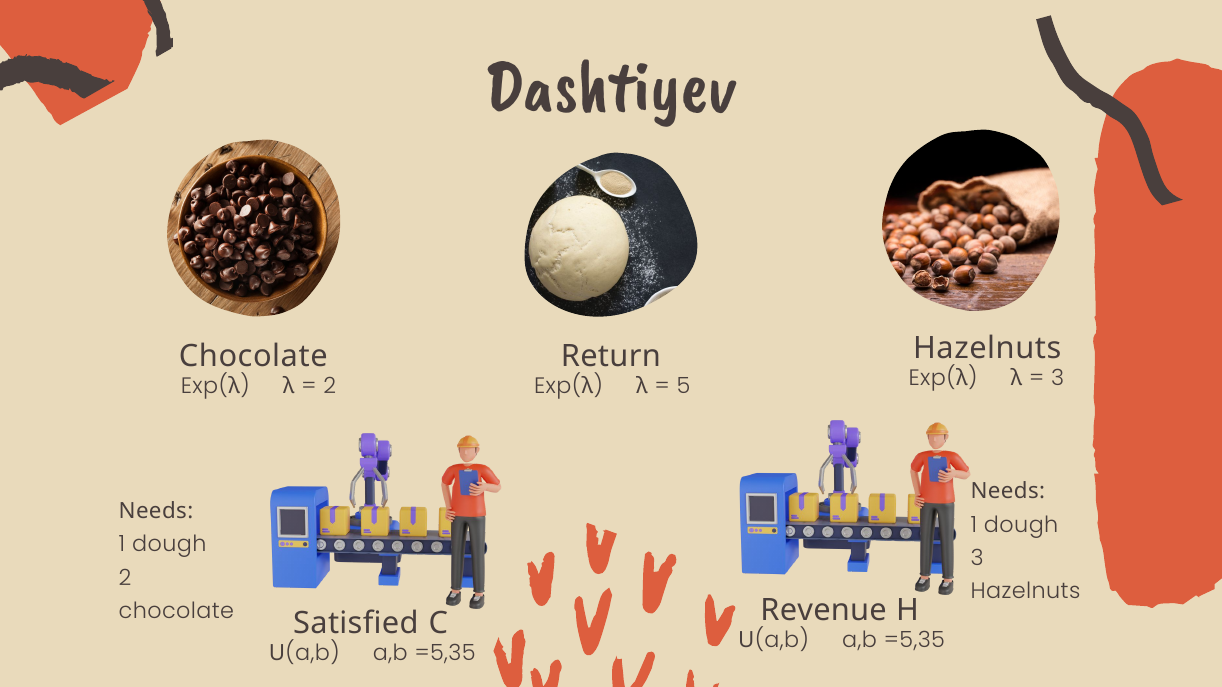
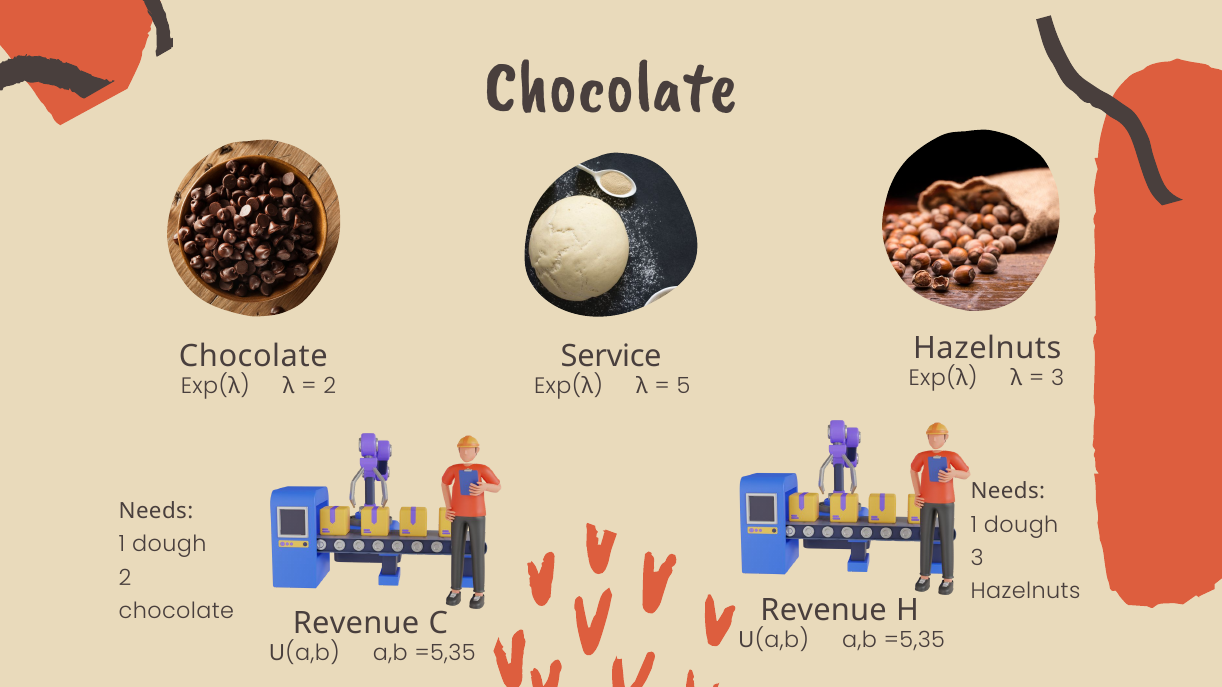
Dashtiyev: Dashtiyev -> Chocolate (611, 86)
Return: Return -> Service (611, 357)
Satisfied: Satisfied -> Revenue (356, 624)
